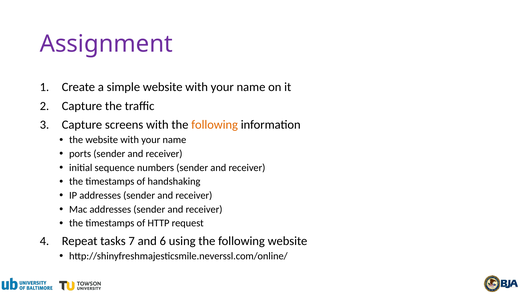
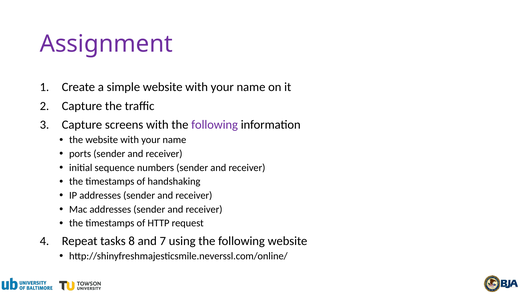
following colour: orange -> purple (215, 125)
7: 7 -> 8 (132, 241)
6: 6 -> 7 (163, 241)
